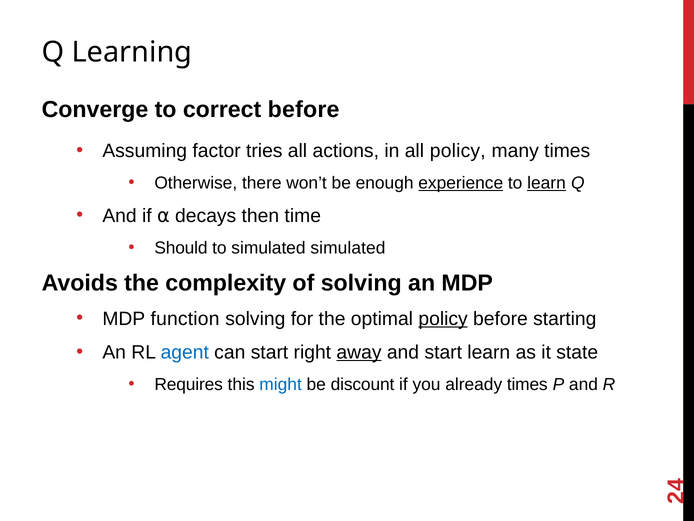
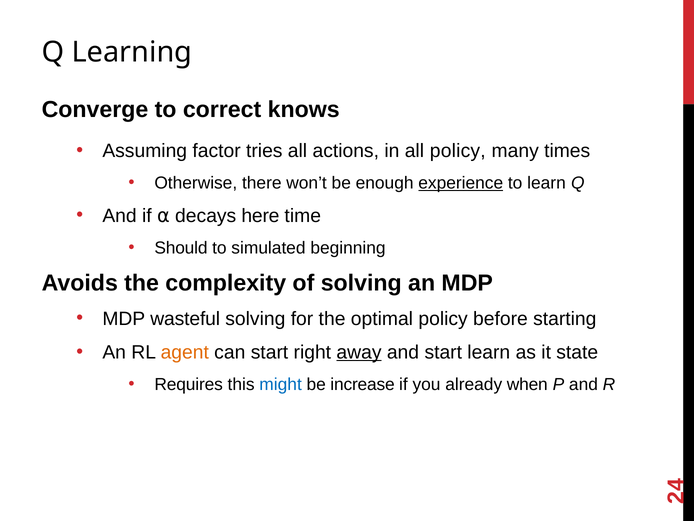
correct before: before -> knows (304, 109)
learn underline: present -> none (546, 183)
then: then -> here (260, 215)
simulated simulated: simulated -> beginning (348, 248)
function: function -> wasteful (185, 318)
policy underline: present -> none (443, 318)
agent colour: blue -> orange (185, 352)
discount: discount -> increase (363, 384)
already times: times -> when (527, 384)
